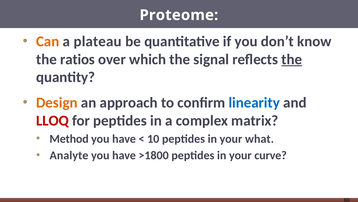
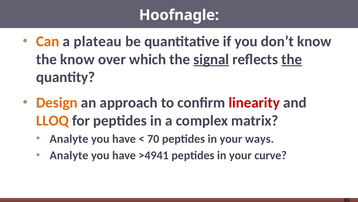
Proteome: Proteome -> Hoofnagle (179, 15)
the ratios: ratios -> know (77, 59)
signal underline: none -> present (211, 59)
linearity colour: blue -> red (254, 102)
LLOQ colour: red -> orange (52, 120)
Method: Method -> Analyte (69, 138)
10: 10 -> 70 (153, 138)
what: what -> ways (259, 138)
>1800: >1800 -> >4941 (154, 155)
